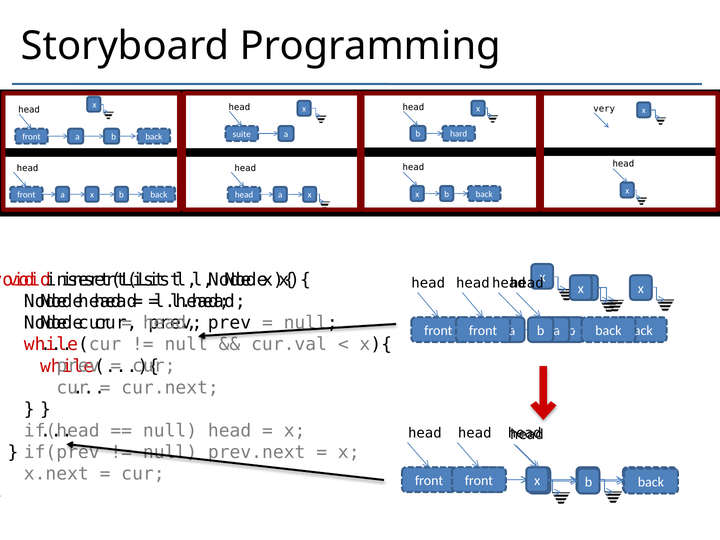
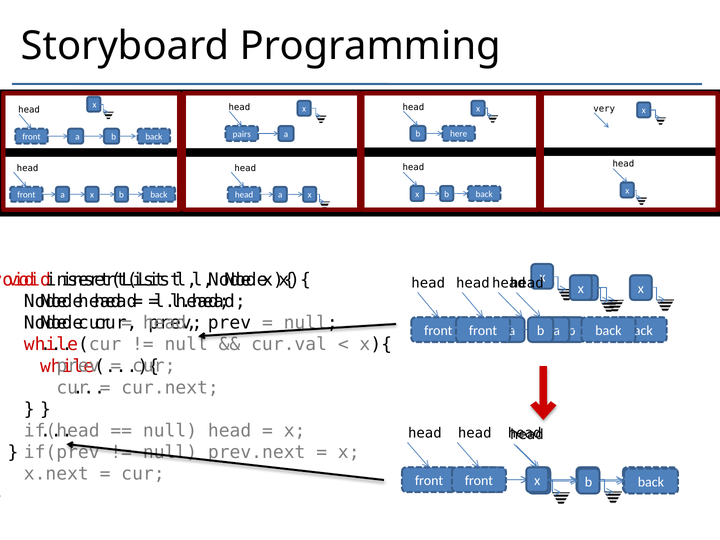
hard: hard -> here (459, 134)
suite: suite -> pairs (242, 134)
